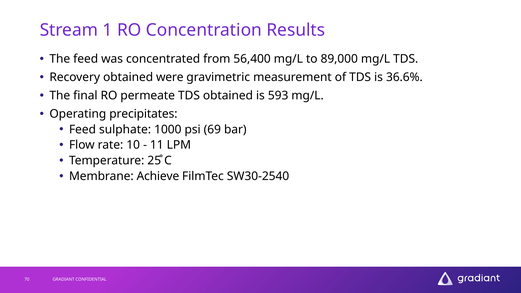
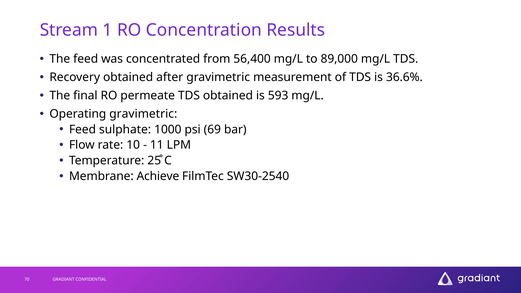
were: were -> after (170, 77)
Operating precipitates: precipitates -> gravimetric (143, 114)
